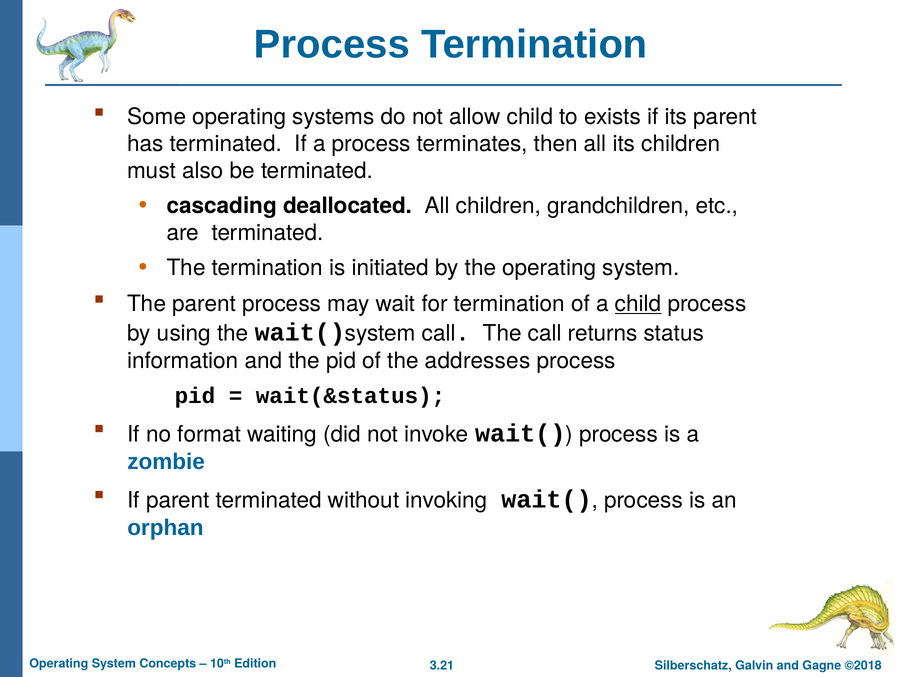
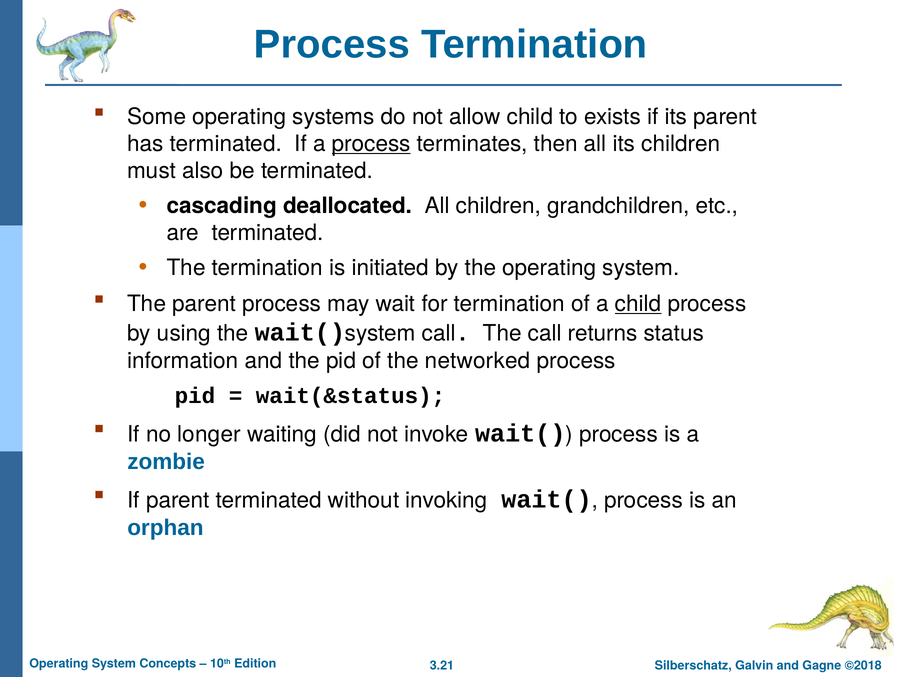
process underline: none -> present (371, 144)
addresses: addresses -> networked (478, 361)
format: format -> longer (209, 434)
